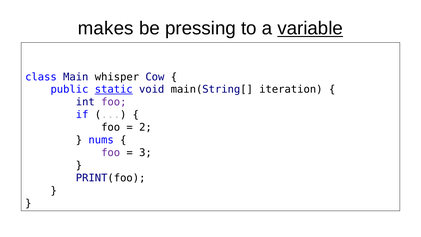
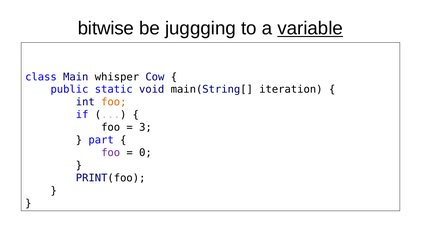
makes: makes -> bitwise (106, 28)
pressing: pressing -> juggging (200, 28)
static underline: present -> none (114, 89)
foo colour: purple -> orange (114, 102)
2: 2 -> 3 (145, 127)
nums: nums -> part (101, 140)
3: 3 -> 0 (145, 153)
